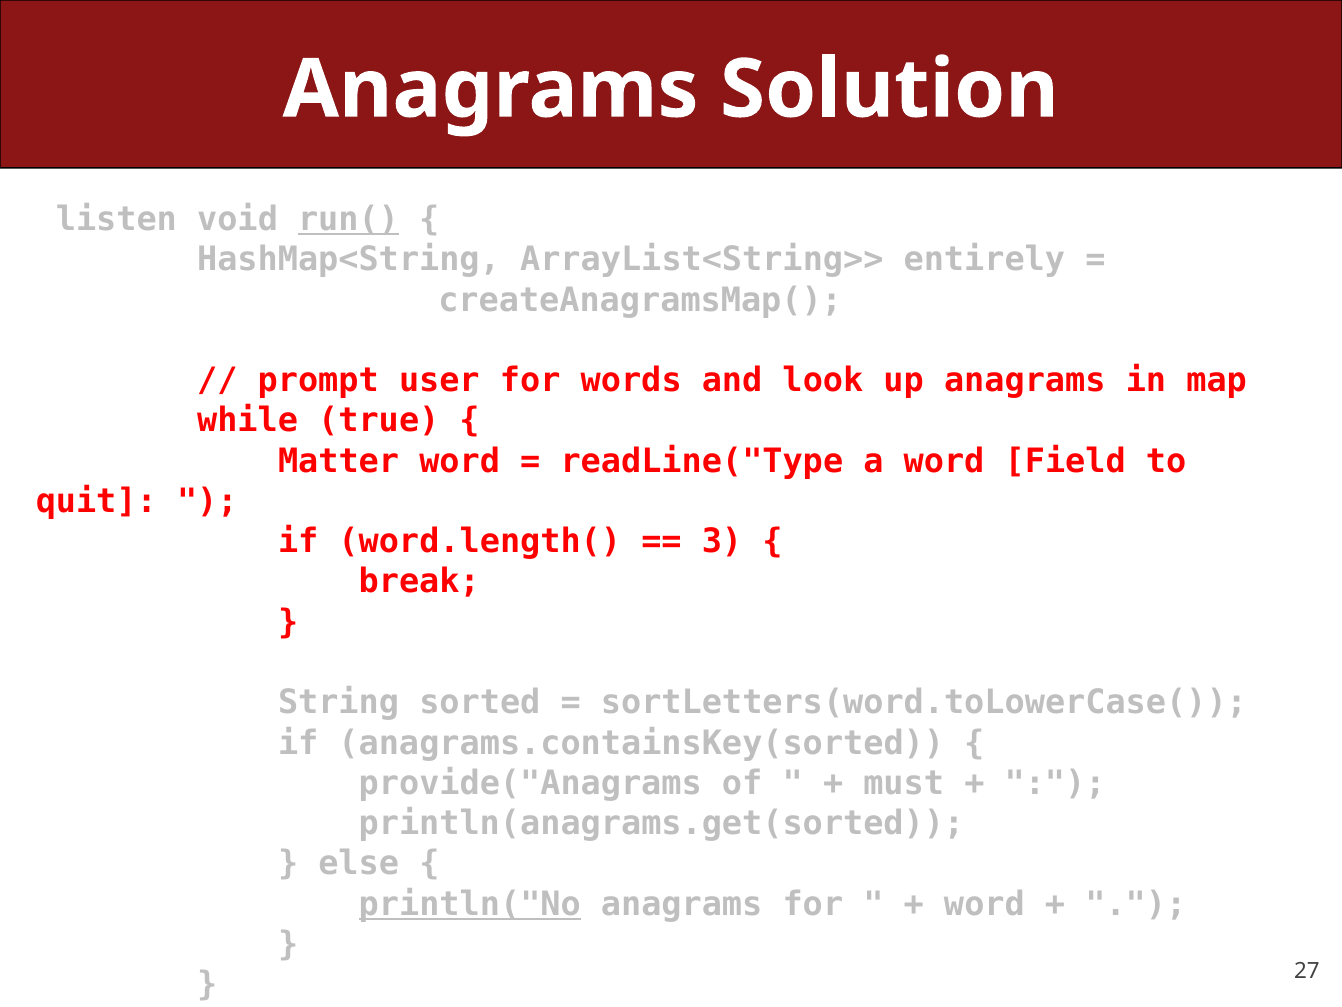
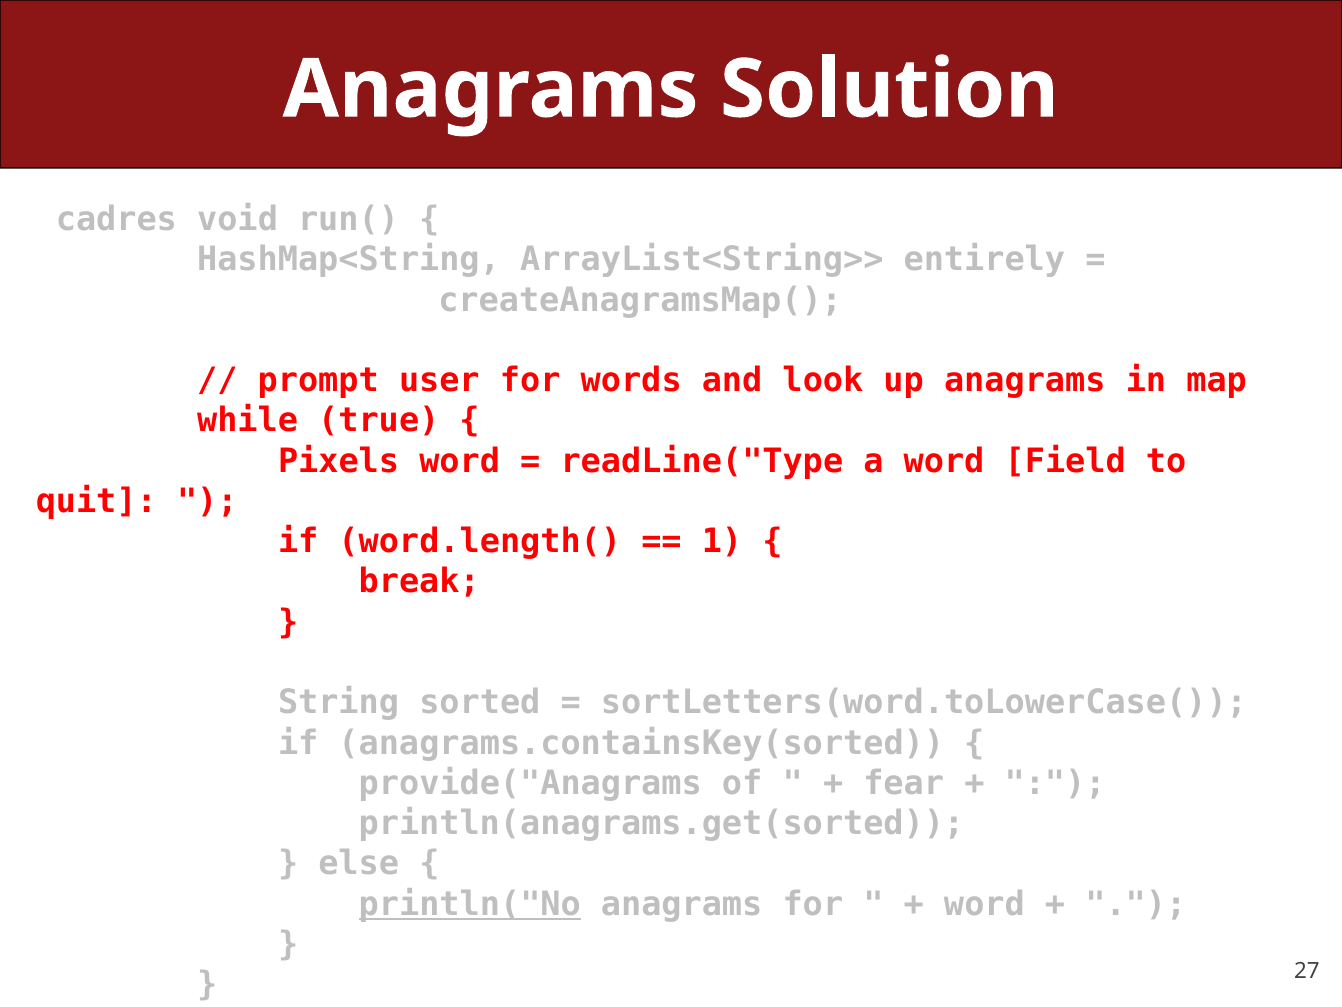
listen: listen -> cadres (116, 219)
run( underline: present -> none (348, 219)
Matter: Matter -> Pixels (339, 461)
3: 3 -> 1 (722, 541)
must: must -> fear (904, 783)
